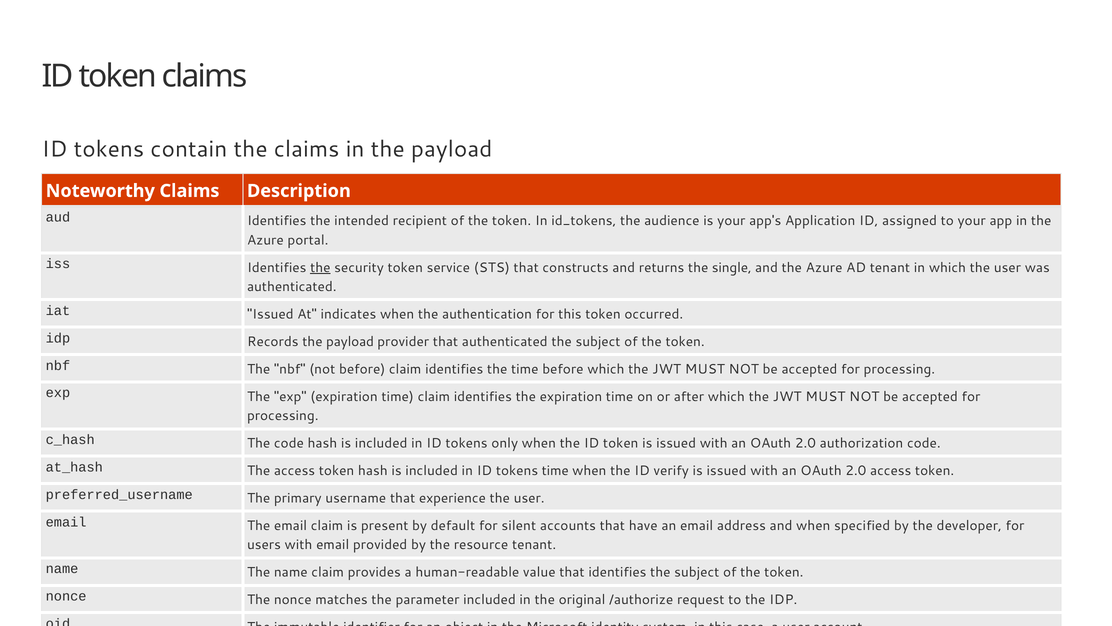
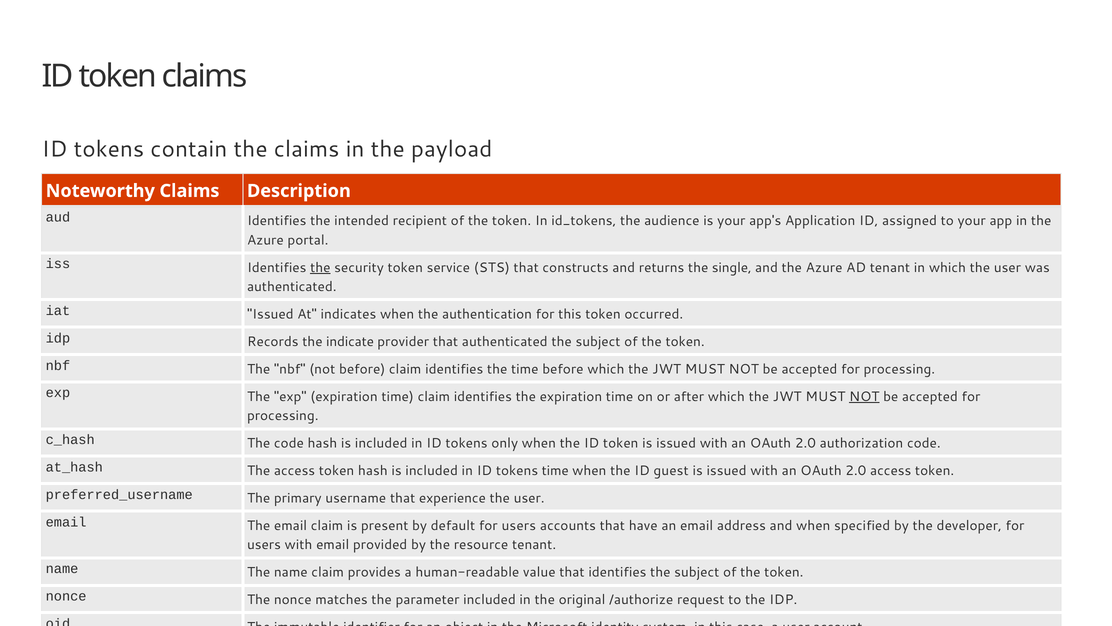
Records the payload: payload -> indicate (350, 341)
NOT underline: none -> present (864, 396)
verify: verify -> guest (671, 470)
default for silent: silent -> users (519, 525)
